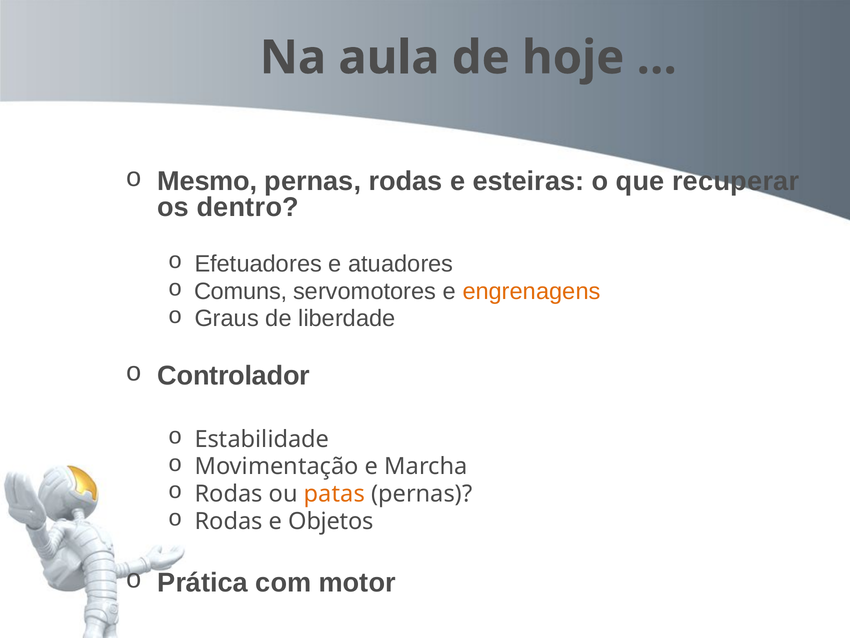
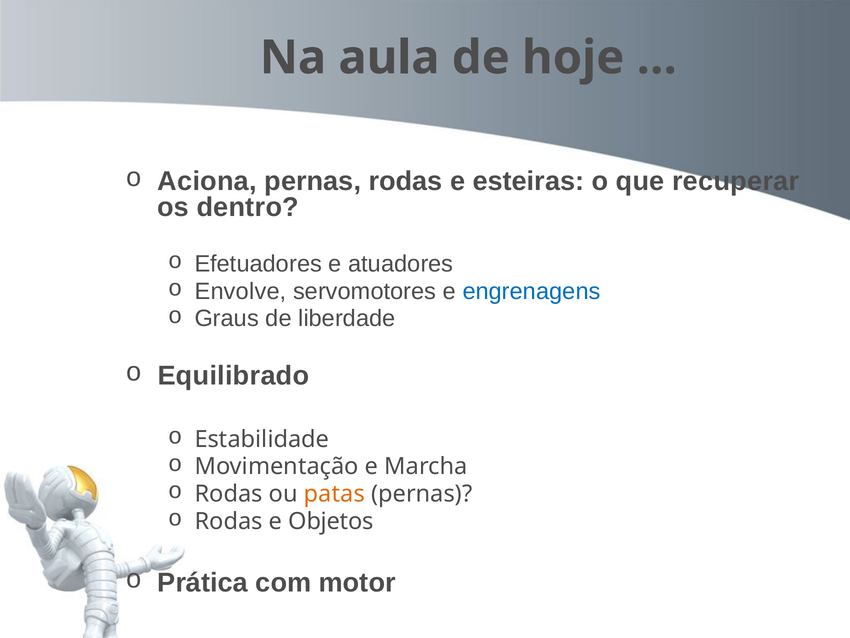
Mesmo: Mesmo -> Aciona (207, 181)
Comuns: Comuns -> Envolve (240, 291)
engrenagens colour: orange -> blue (531, 291)
Controlador: Controlador -> Equilibrado (233, 375)
